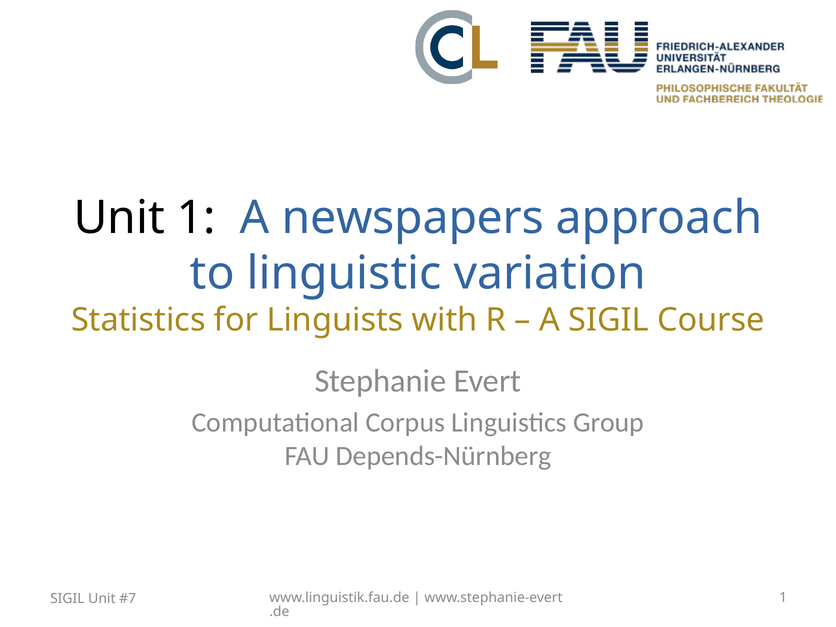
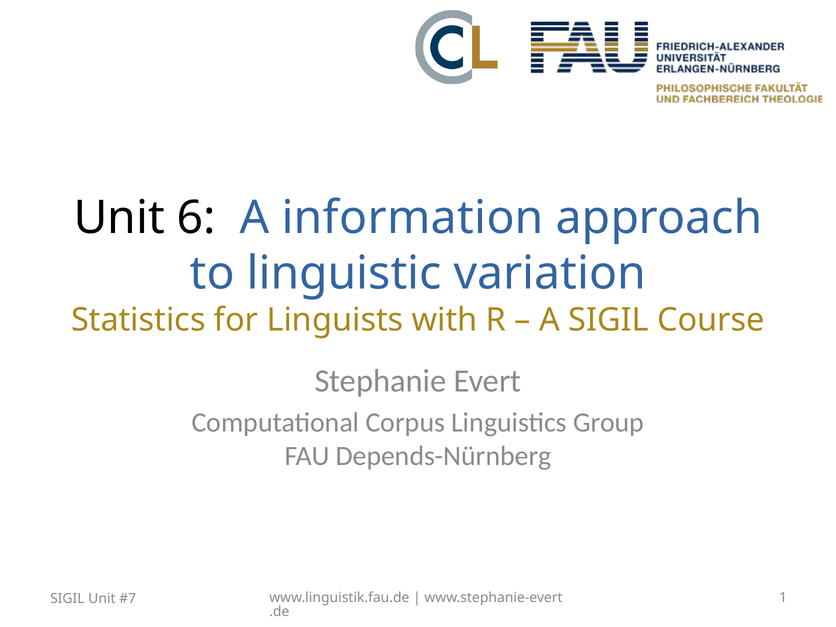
Unit 1: 1 -> 6 (196, 218)
newspapers: newspapers -> information (413, 218)
